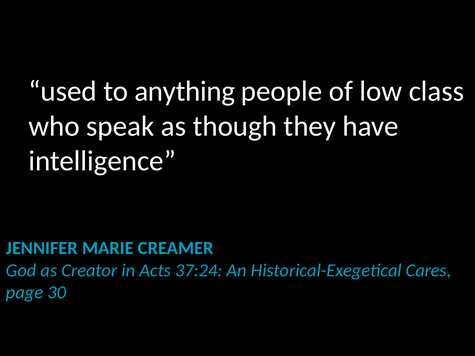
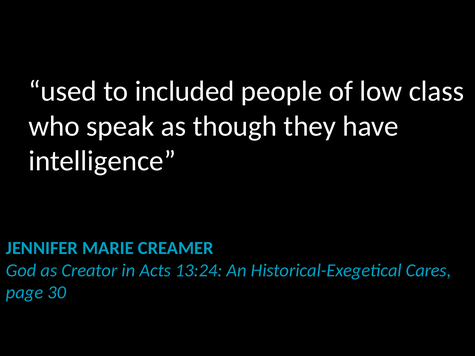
anything: anything -> included (185, 91)
37:24: 37:24 -> 13:24 (199, 270)
